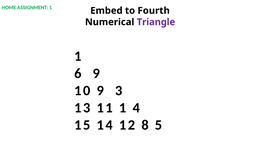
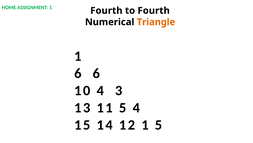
Embed: Embed -> Fourth (106, 11)
Triangle colour: purple -> orange (156, 22)
6 9: 9 -> 6 (96, 73)
10 9: 9 -> 4 (100, 90)
11 1: 1 -> 5 (123, 107)
12 8: 8 -> 1 (145, 124)
